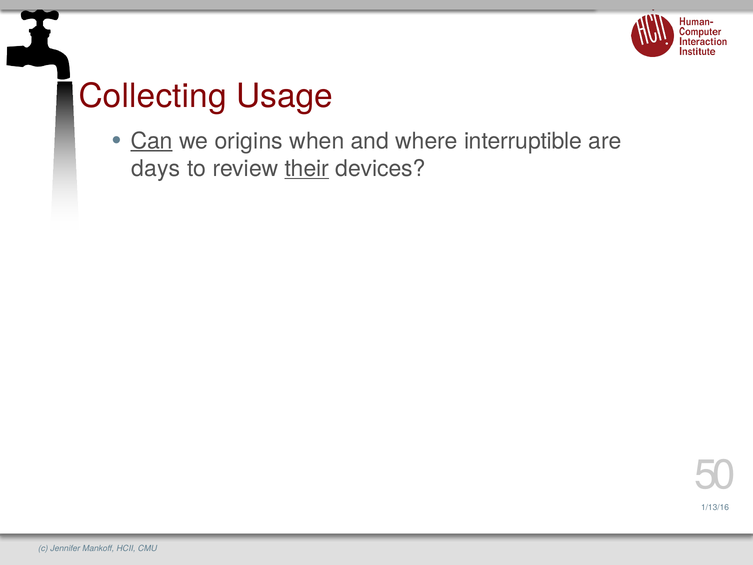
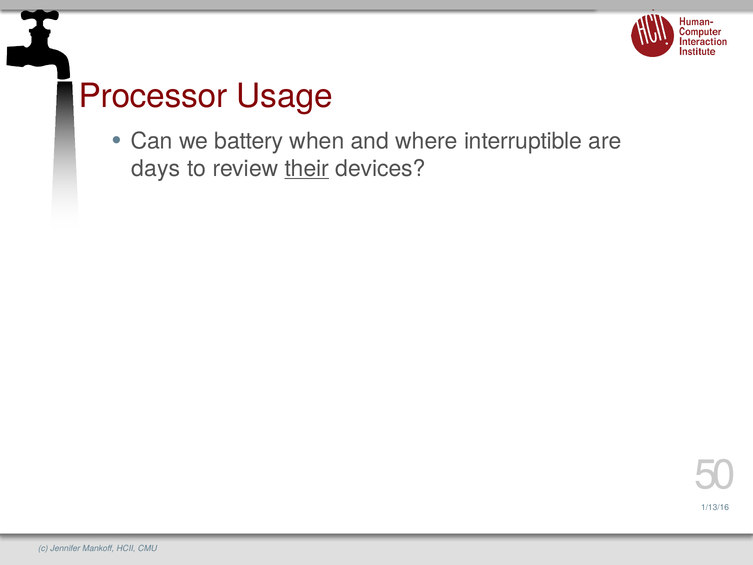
Collecting: Collecting -> Processor (153, 96)
Can underline: present -> none (152, 141)
origins: origins -> battery (249, 141)
